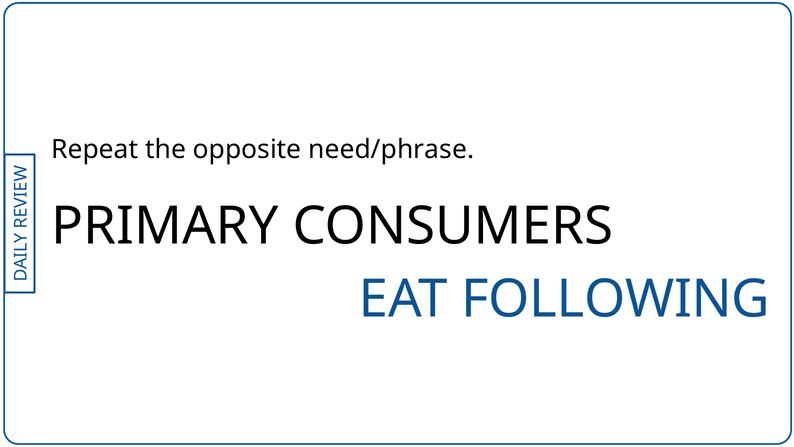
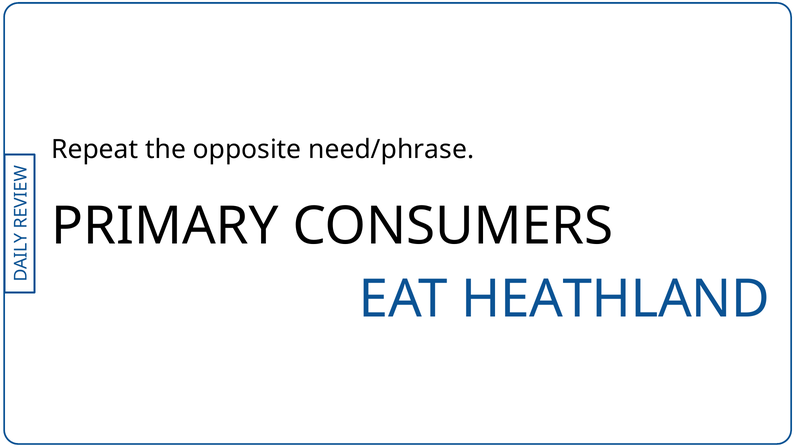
FOLLOWING: FOLLOWING -> HEATHLAND (616, 299)
